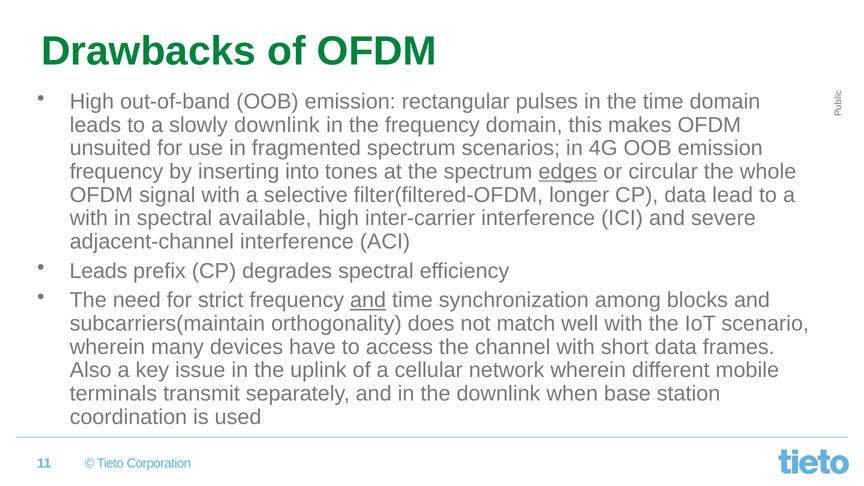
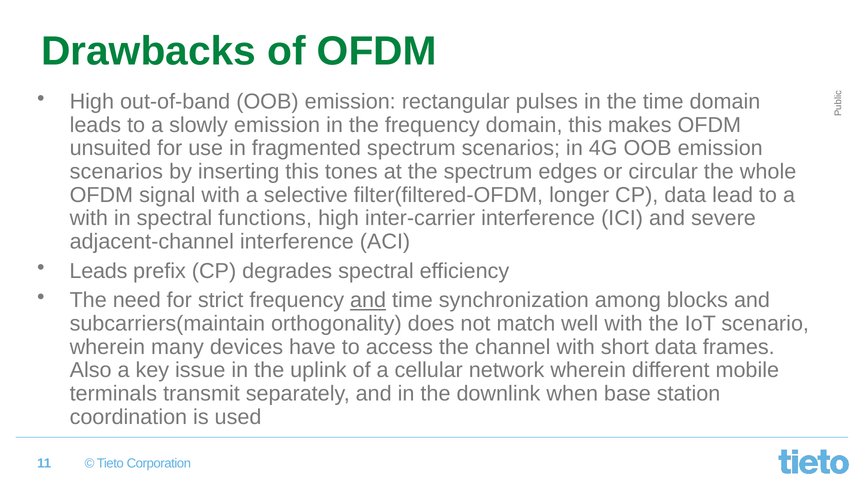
slowly downlink: downlink -> emission (277, 125)
frequency: frequency -> scenarios (116, 172)
inserting into: into -> this (302, 172)
edges underline: present -> none (568, 172)
available: available -> functions (265, 218)
